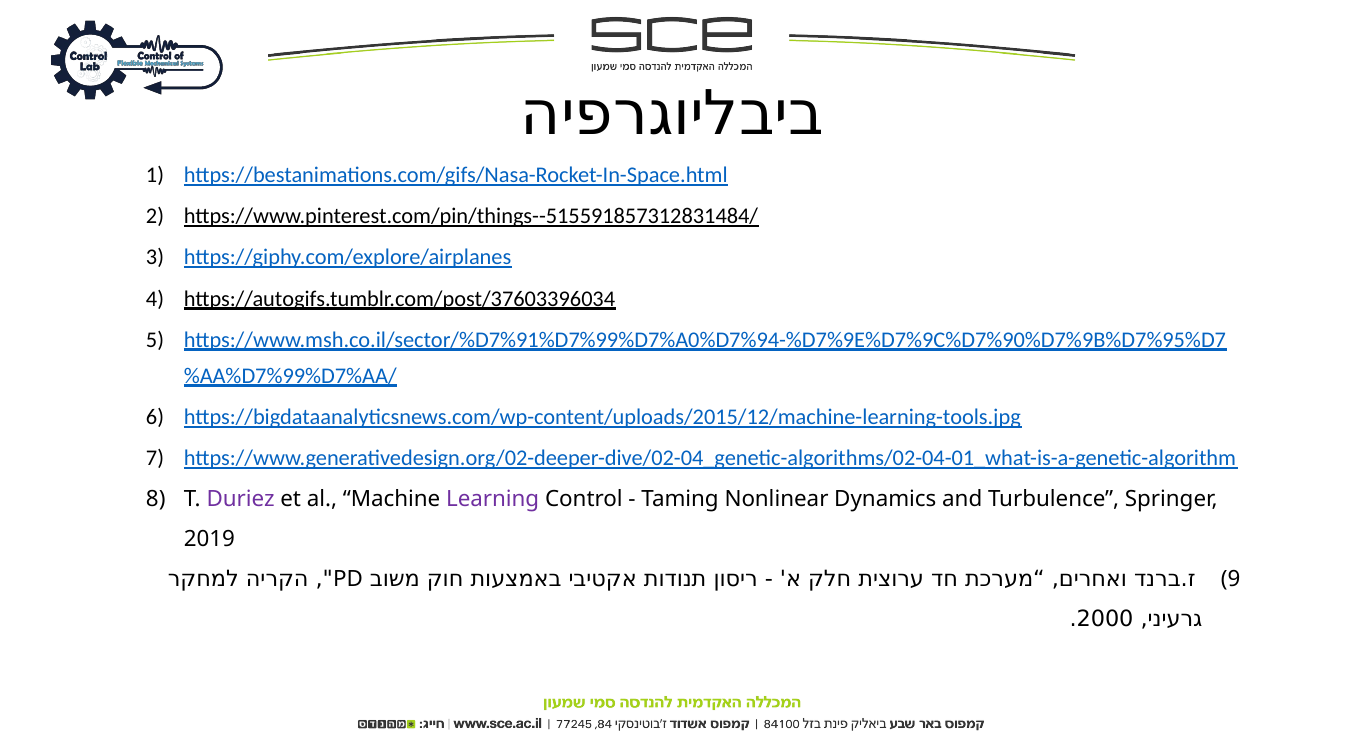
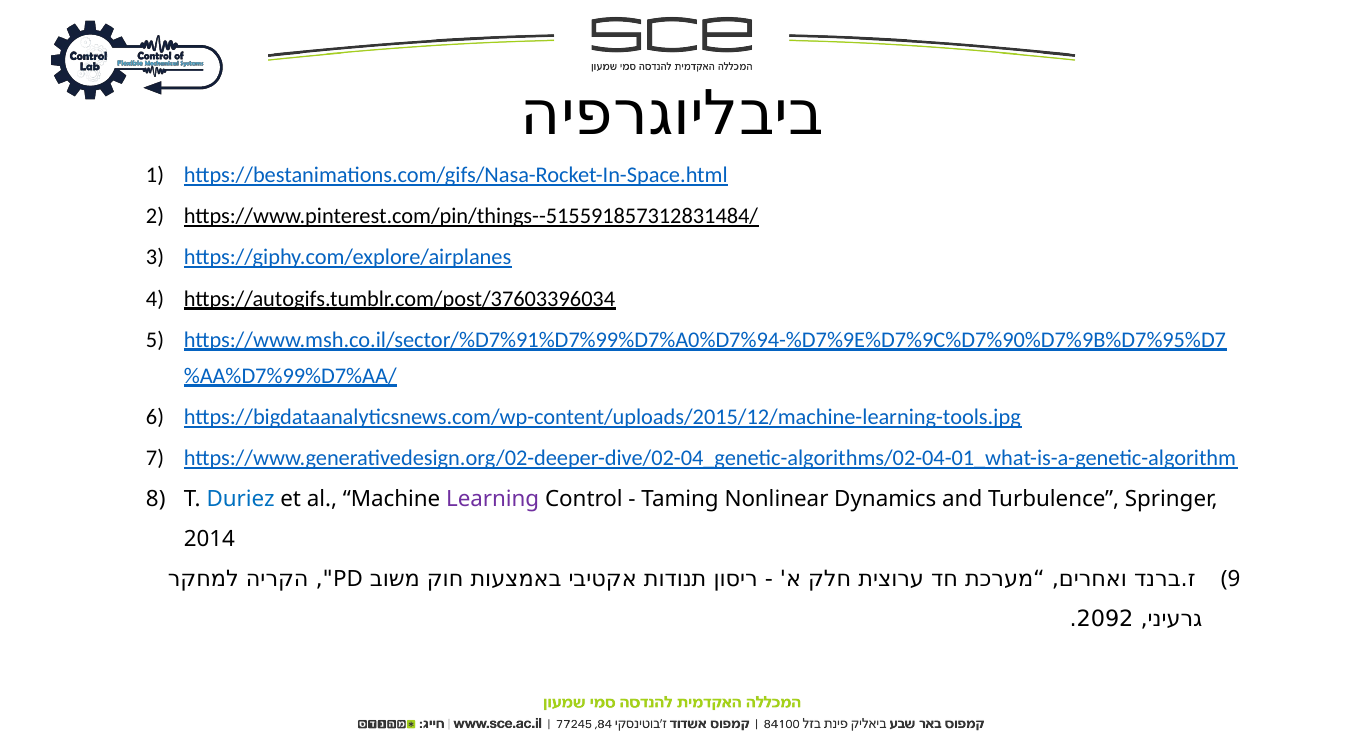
Duriez colour: purple -> blue (241, 499)
2019: 2019 -> 2014 (209, 539)
2000: 2000 -> 2092 (1105, 620)
